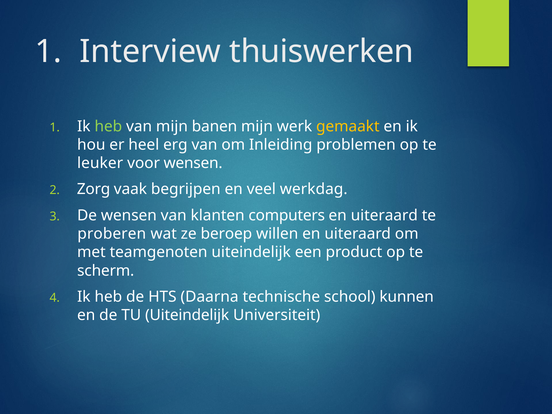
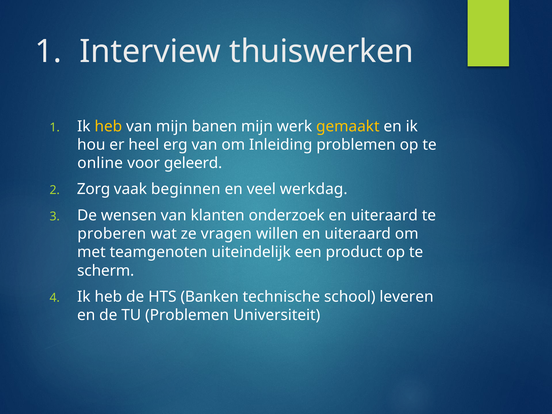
heb colour: light green -> yellow (108, 126)
leuker: leuker -> online (100, 163)
voor wensen: wensen -> geleerd (193, 163)
begrijpen: begrijpen -> beginnen (186, 189)
computers: computers -> onderzoek (287, 215)
beroep: beroep -> vragen (226, 234)
Daarna: Daarna -> Banken (210, 297)
kunnen: kunnen -> leveren (407, 297)
TU Uiteindelijk: Uiteindelijk -> Problemen (187, 315)
